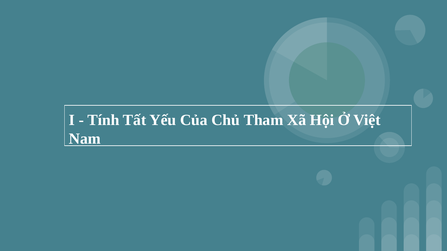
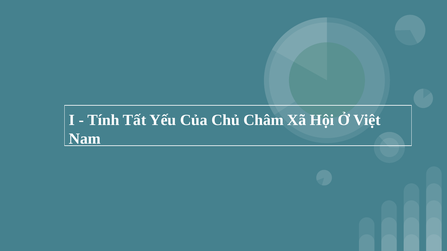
Tham: Tham -> Châm (264, 120)
